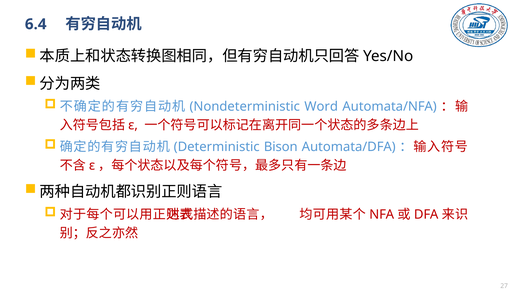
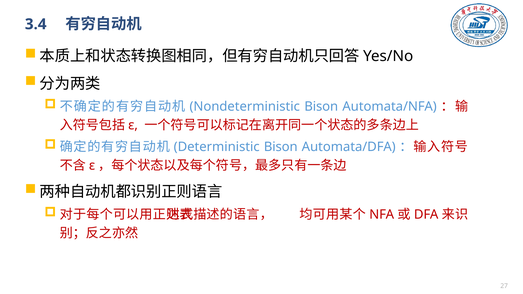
6.4: 6.4 -> 3.4 (36, 24)
Word: Word -> Bison (321, 106)
